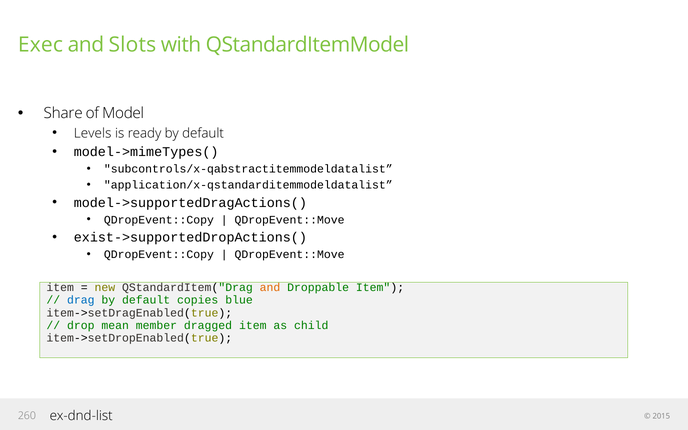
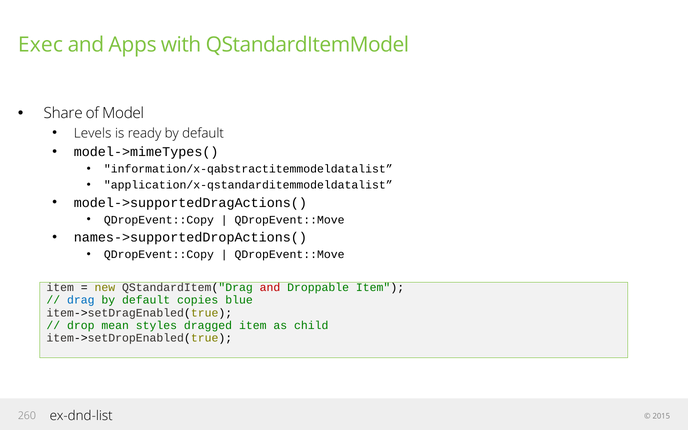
Slots: Slots -> Apps (133, 45)
subcontrols/x-qabstractitemmodeldatalist: subcontrols/x-qabstractitemmodeldatalist -> information/x-qabstractitemmodeldatalist (248, 169)
exist->supportedDropActions(: exist->supportedDropActions( -> names->supportedDropActions( (190, 238)
and colour: orange -> red (270, 288)
member: member -> styles (156, 325)
